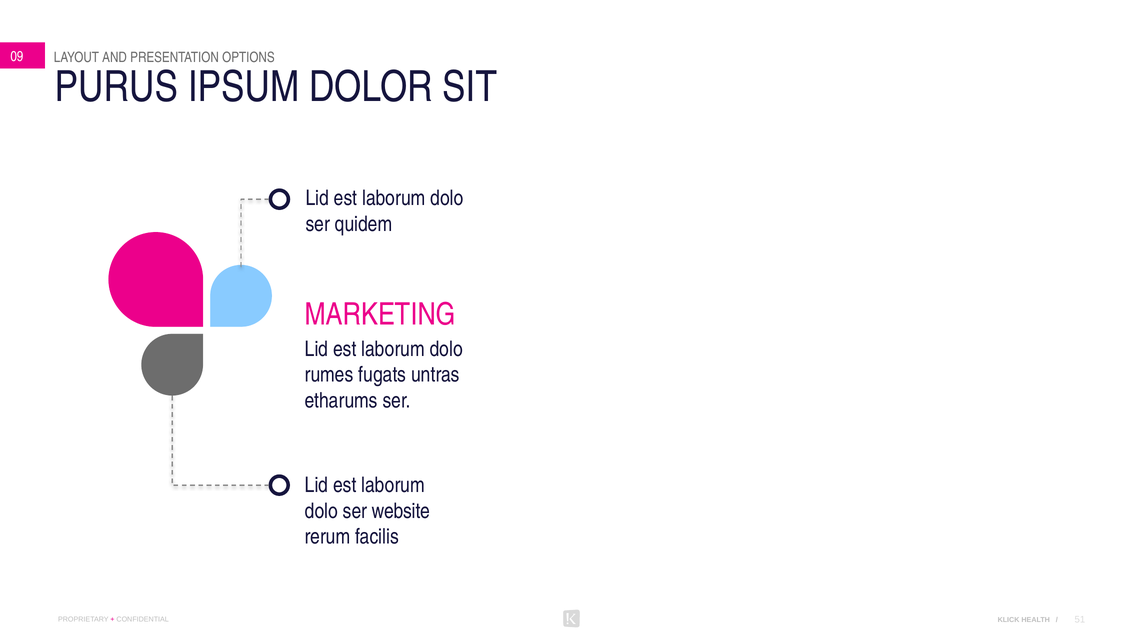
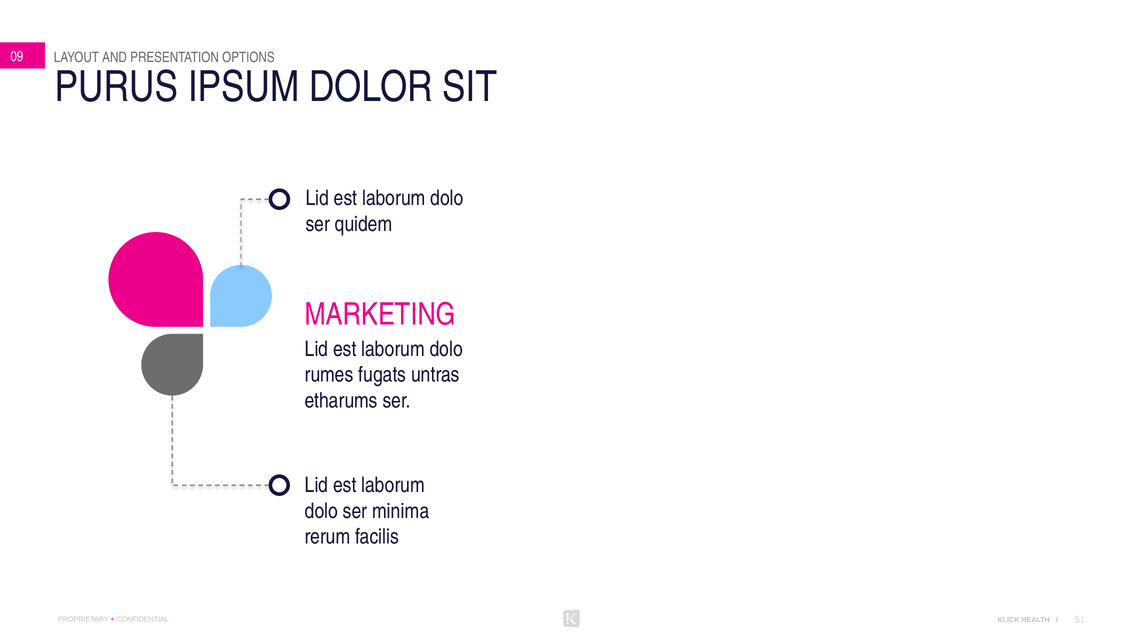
website: website -> minima (401, 511)
